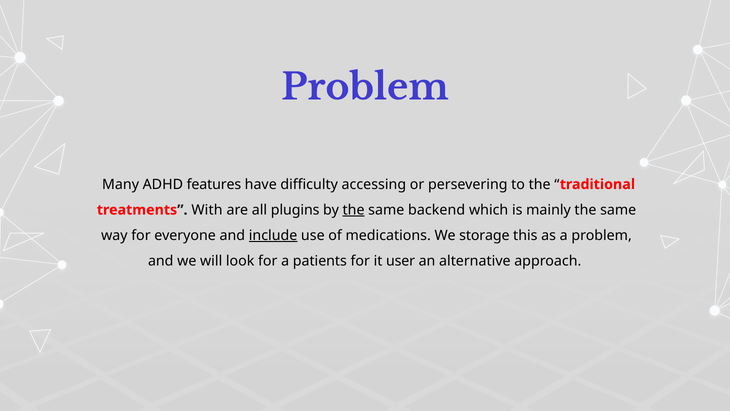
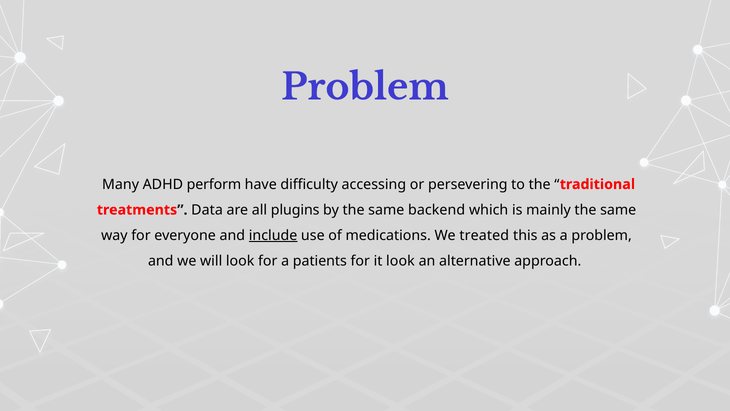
features: features -> perform (214, 184)
With: With -> Data (207, 210)
the underline: present -> none (354, 210)
storage: storage -> treated (484, 235)
it user: user -> look (400, 261)
